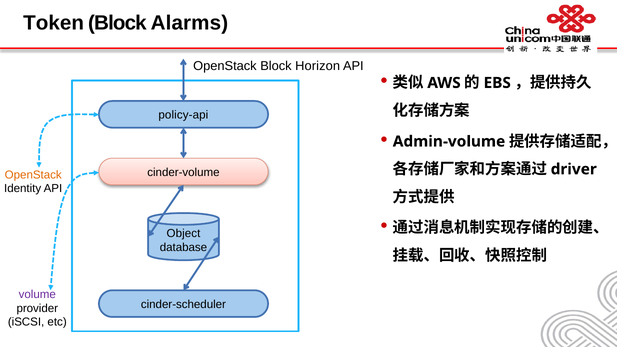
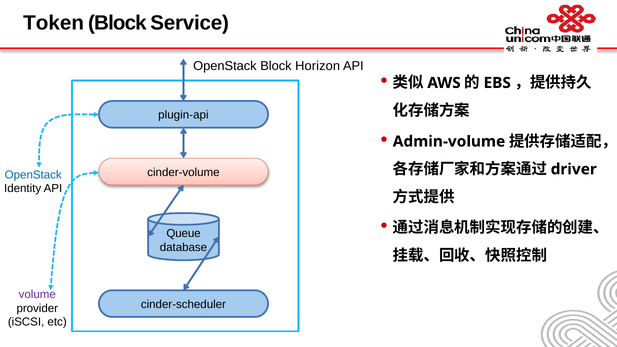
Alarms: Alarms -> Service (190, 23)
policy-api: policy-api -> plugin-api (183, 115)
OpenStack colour: orange -> blue (33, 175)
Object: Object -> Queue (184, 233)
